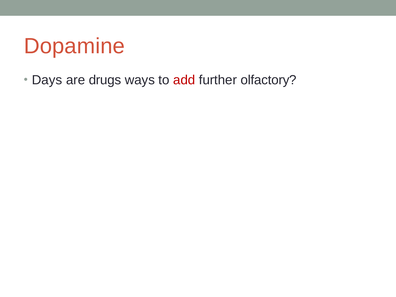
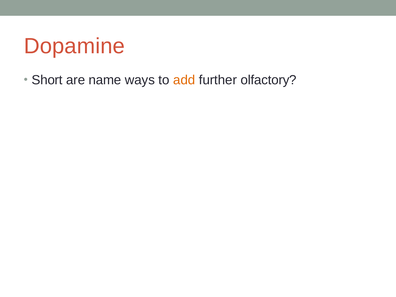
Days: Days -> Short (47, 80)
drugs: drugs -> name (105, 80)
add colour: red -> orange (184, 80)
